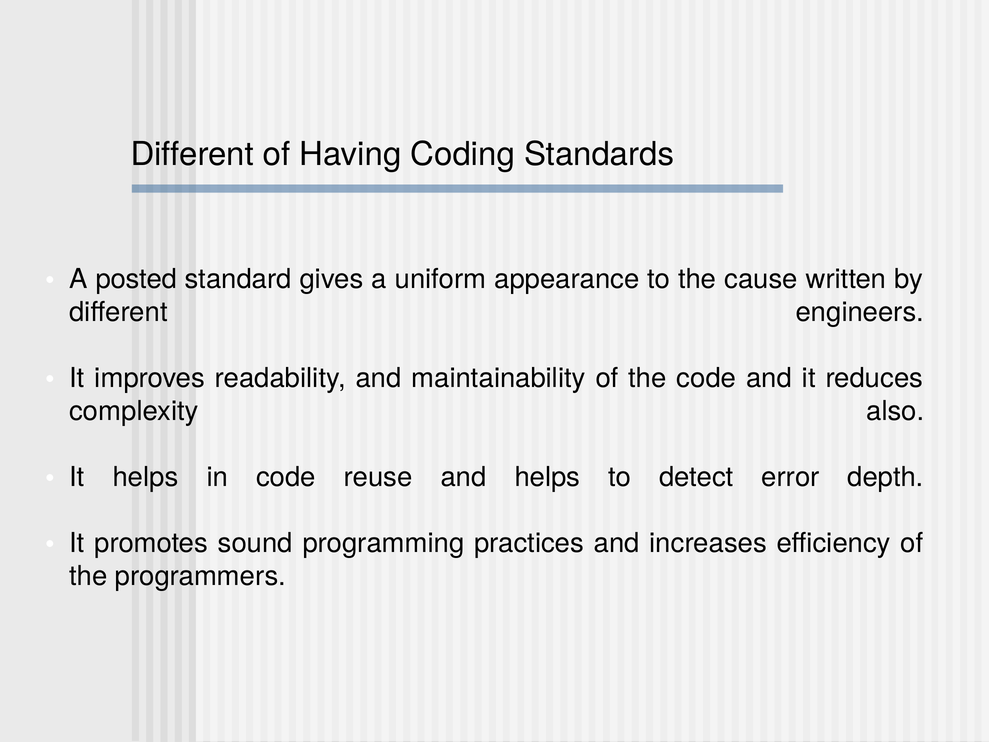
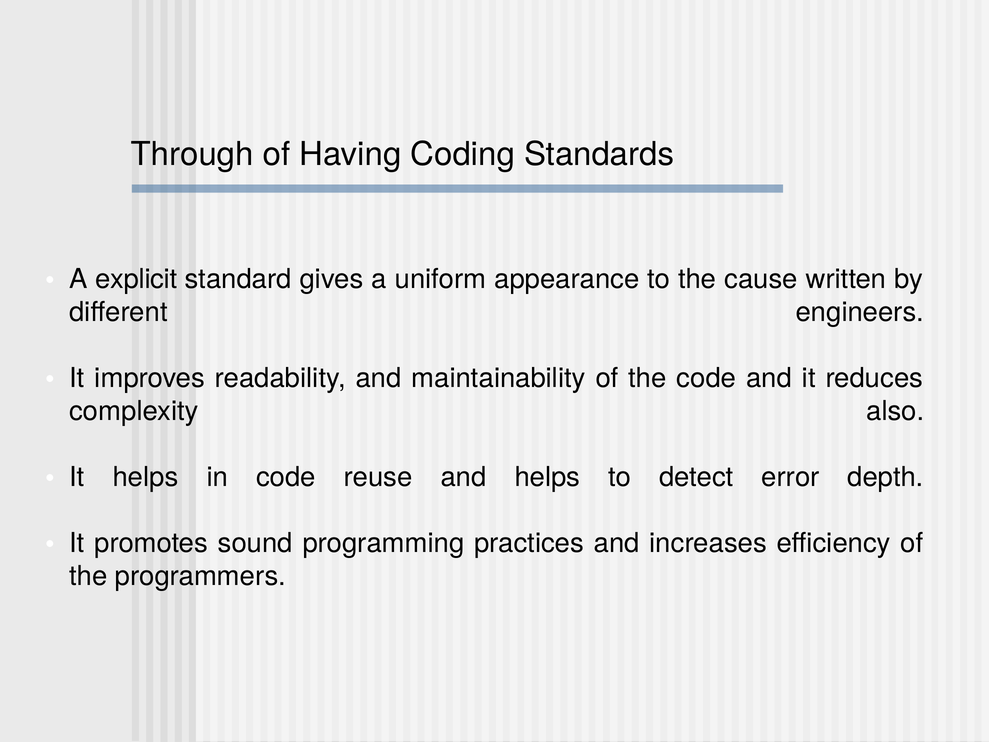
Different: Different -> Through (192, 154)
posted: posted -> explicit (136, 279)
